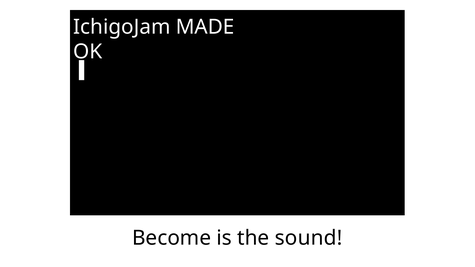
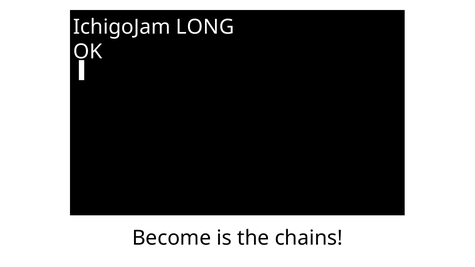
MADE: MADE -> LONG (205, 27)
sound: sound -> chains (309, 238)
